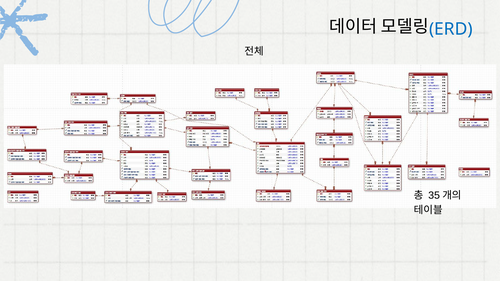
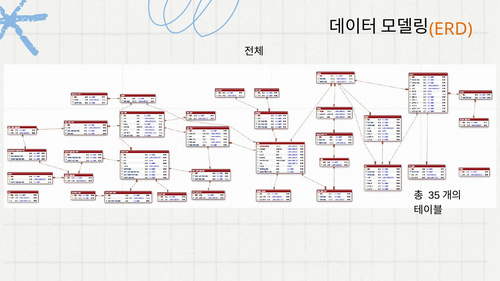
ERD colour: blue -> orange (451, 29)
